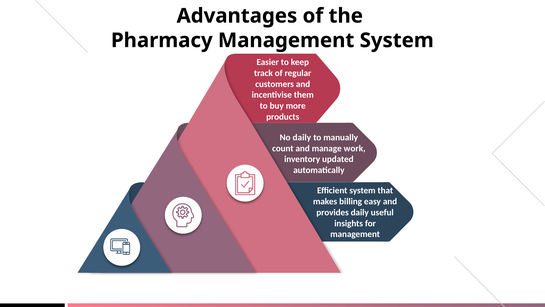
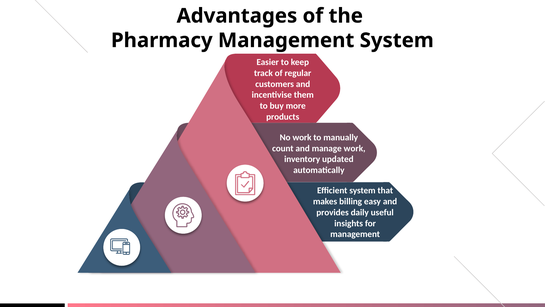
No daily: daily -> work (302, 137)
